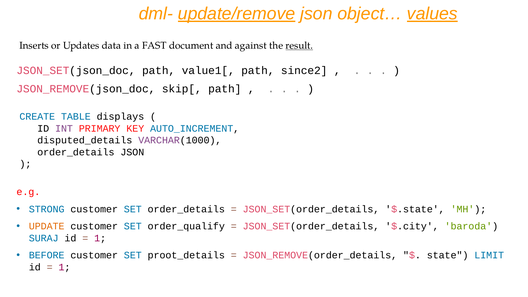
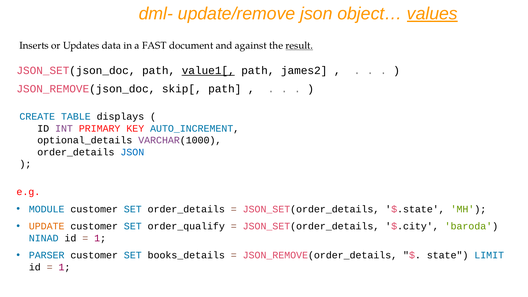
update/remove underline: present -> none (237, 14)
value1[ underline: none -> present (208, 70)
since2: since2 -> james2 (304, 70)
disputed_details: disputed_details -> optional_details (85, 140)
JSON colour: black -> blue (132, 152)
STRONG: STRONG -> MODULE (47, 209)
SURAJ: SURAJ -> NINAD (44, 238)
BEFORE: BEFORE -> PARSER (47, 255)
proot_details: proot_details -> books_details (186, 255)
